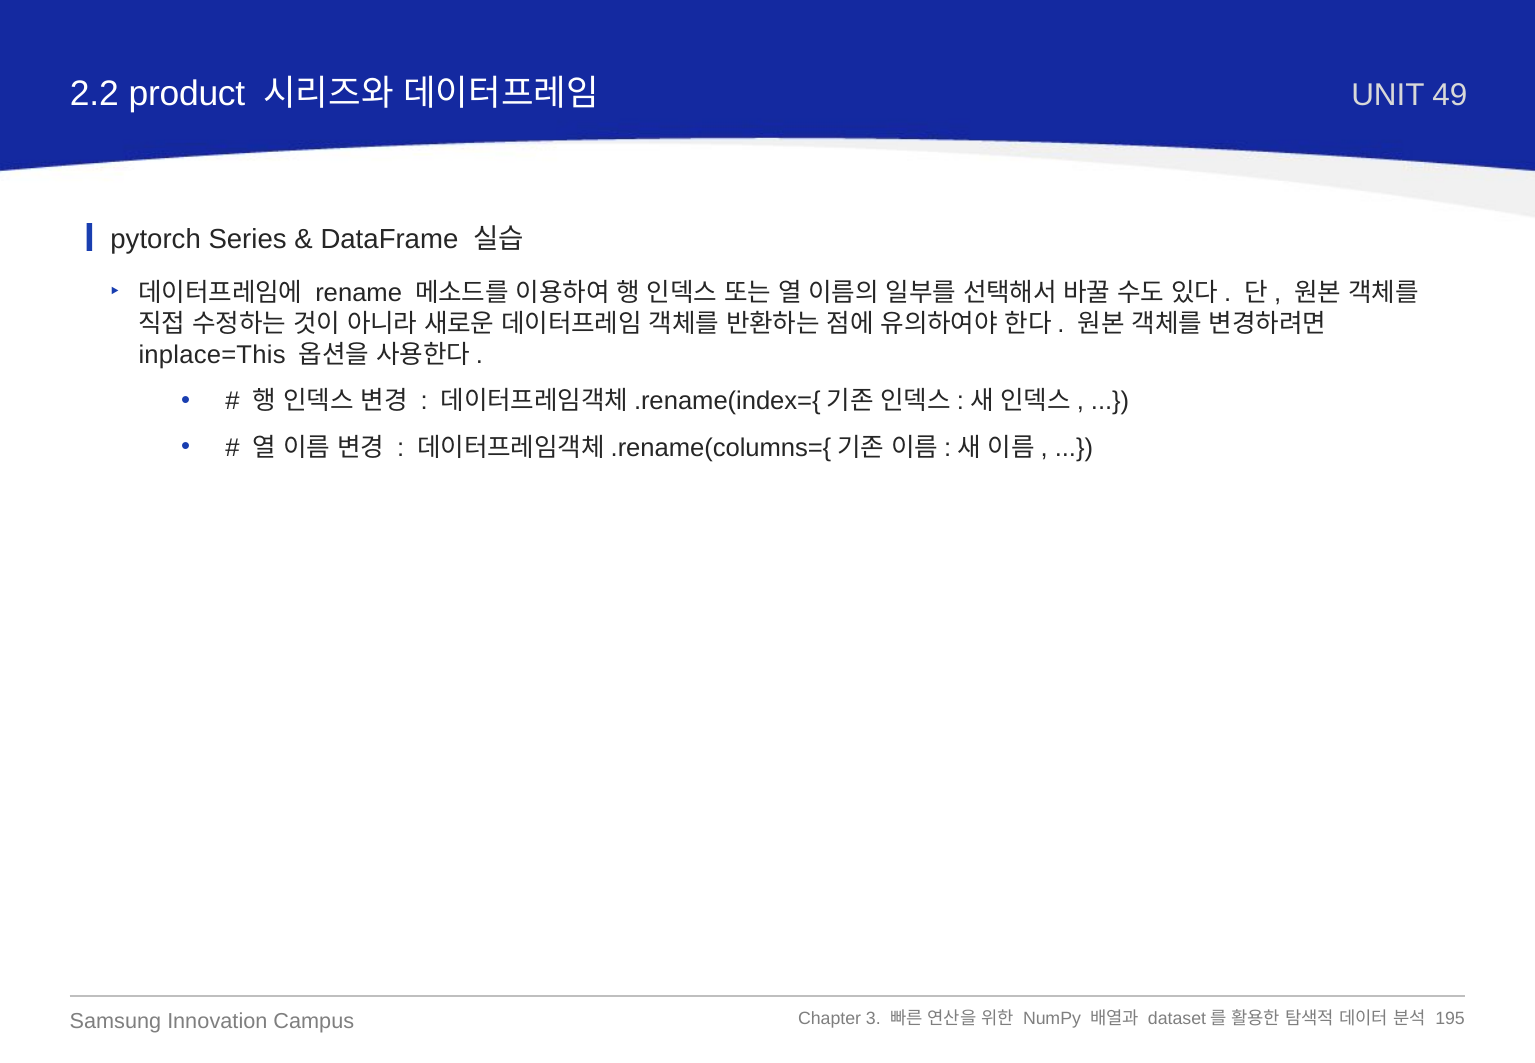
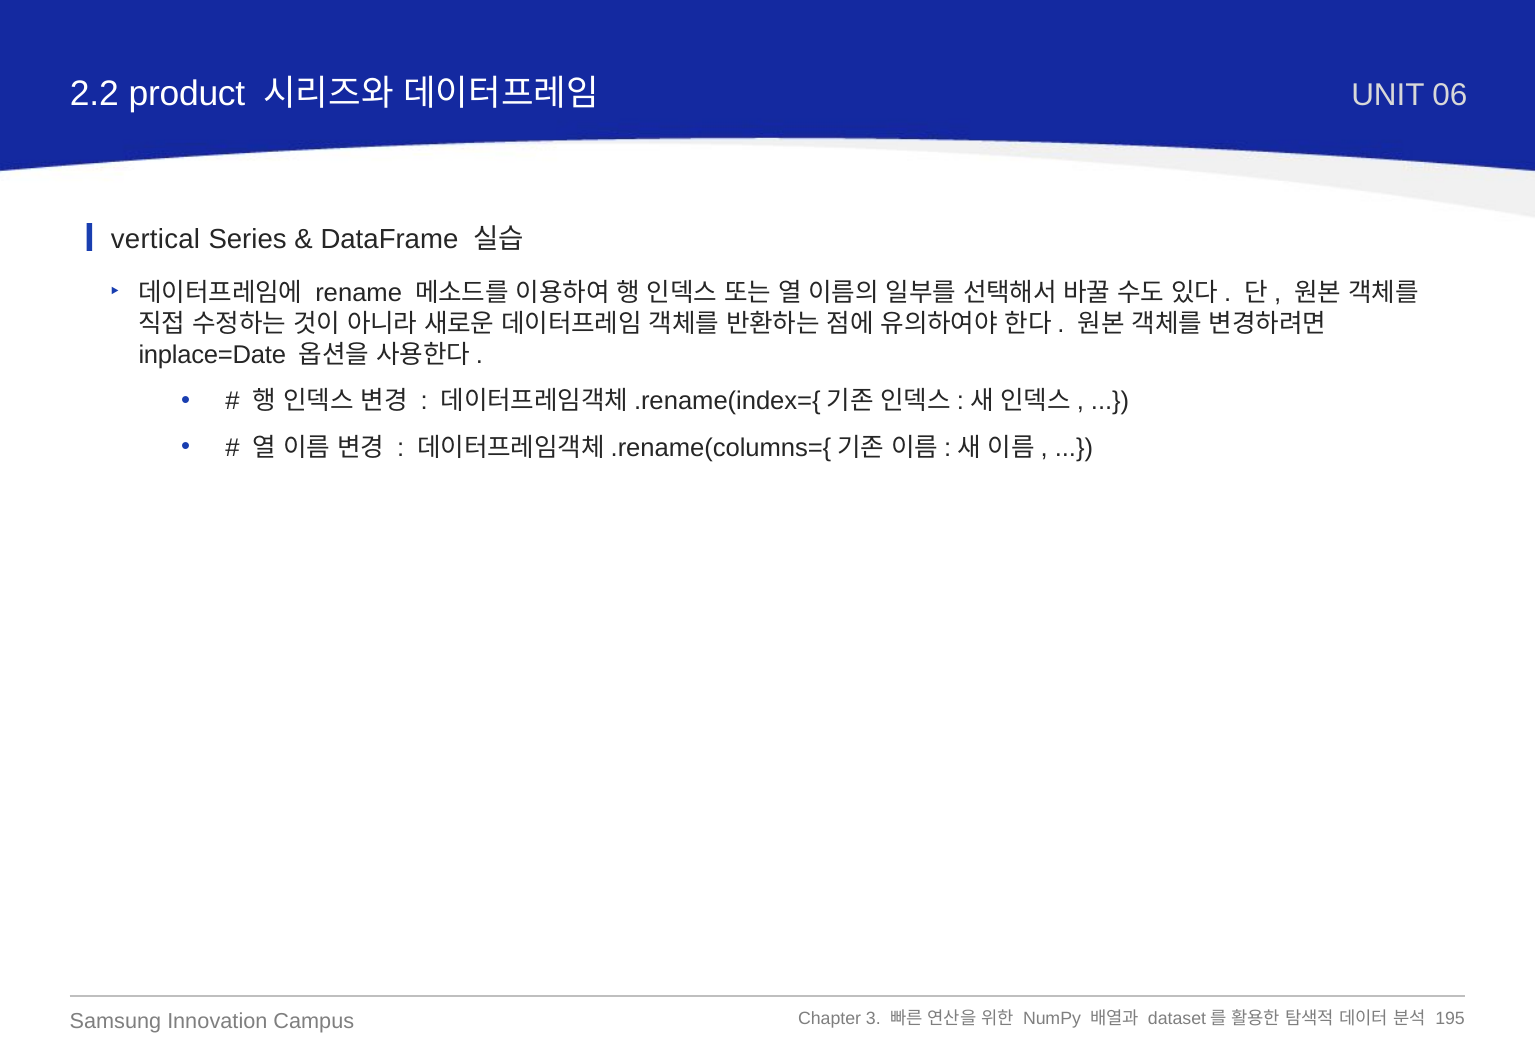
49: 49 -> 06 (1450, 96)
pytorch: pytorch -> vertical (155, 240)
inplace=This: inplace=This -> inplace=Date (212, 355)
